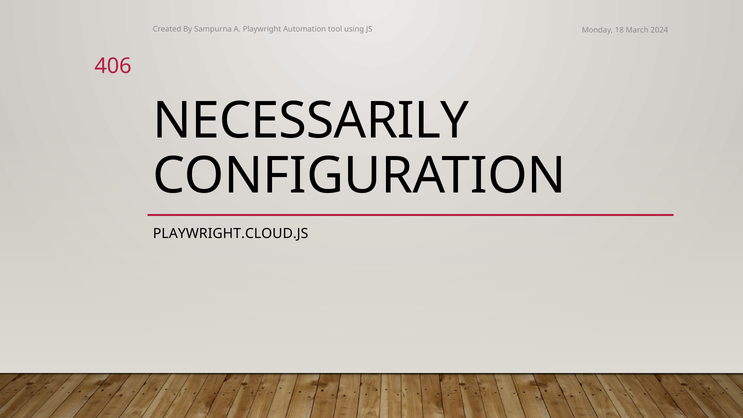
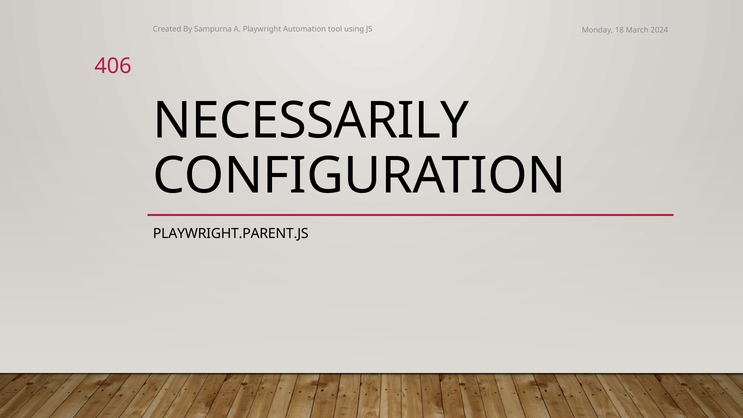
PLAYWRIGHT.CLOUD.JS: PLAYWRIGHT.CLOUD.JS -> PLAYWRIGHT.PARENT.JS (231, 233)
